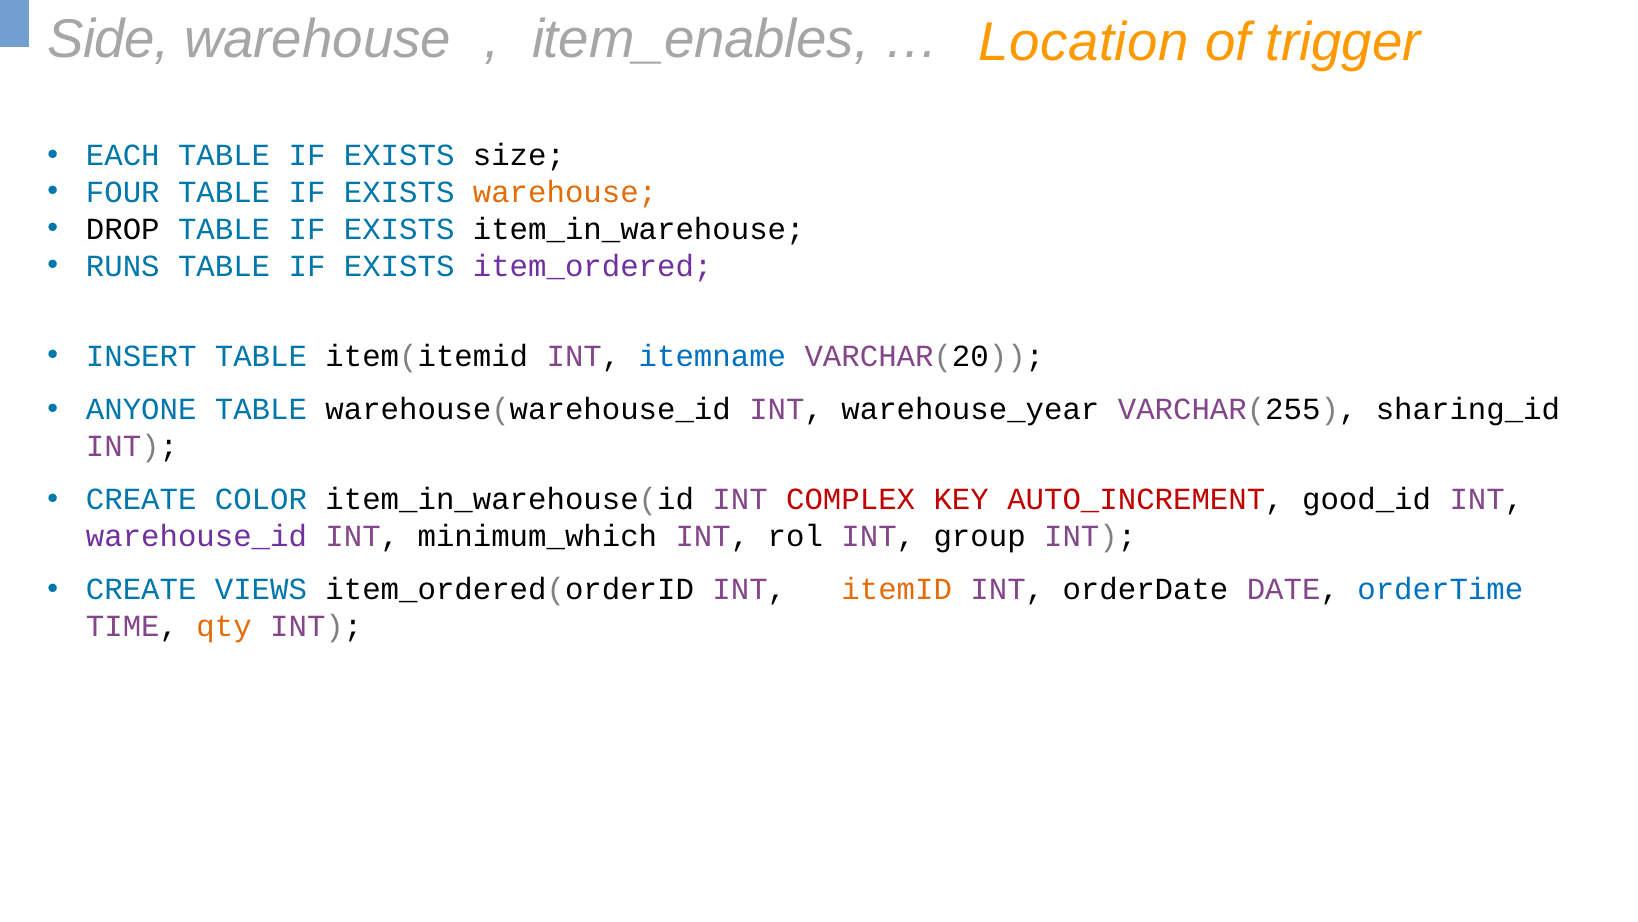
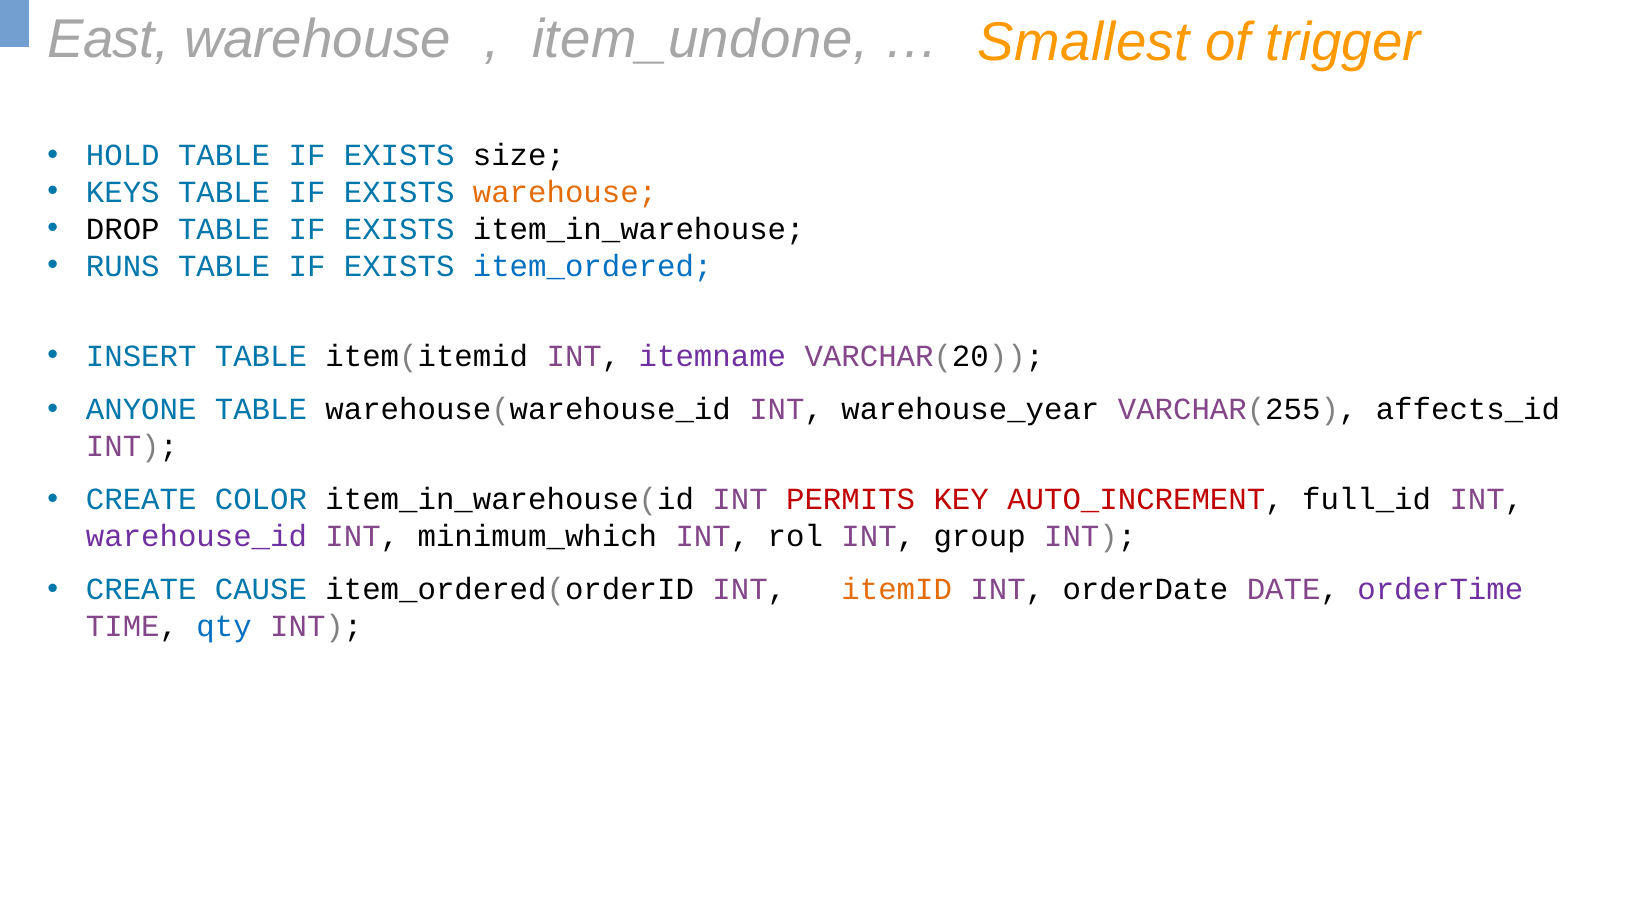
Side: Side -> East (108, 39)
item_enables: item_enables -> item_undone (700, 39)
Location: Location -> Smallest (1084, 43)
EACH: EACH -> HOLD (123, 155)
FOUR: FOUR -> KEYS (123, 192)
item_ordered colour: purple -> blue (593, 266)
itemname colour: blue -> purple (712, 356)
sharing_id: sharing_id -> affects_id (1468, 409)
COMPLEX: COMPLEX -> PERMITS (851, 499)
good_id: good_id -> full_id (1367, 499)
VIEWS: VIEWS -> CAUSE (261, 589)
orderTime colour: blue -> purple (1440, 589)
qty colour: orange -> blue (224, 626)
